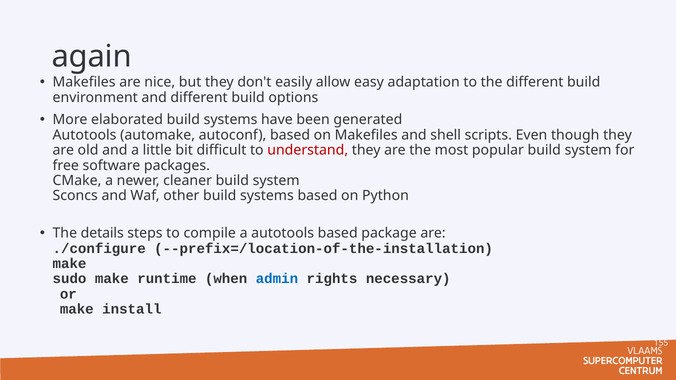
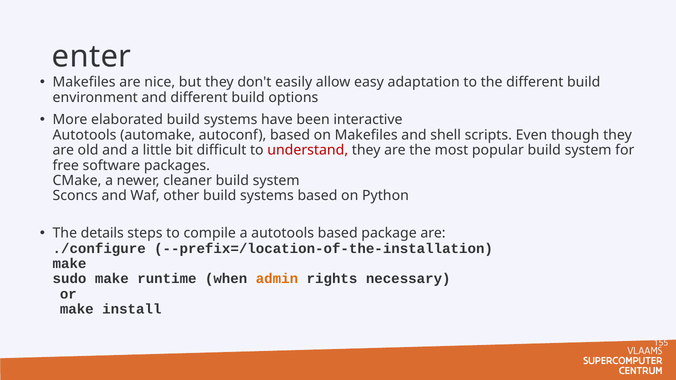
again: again -> enter (92, 57)
generated: generated -> interactive (368, 120)
admin colour: blue -> orange (277, 279)
